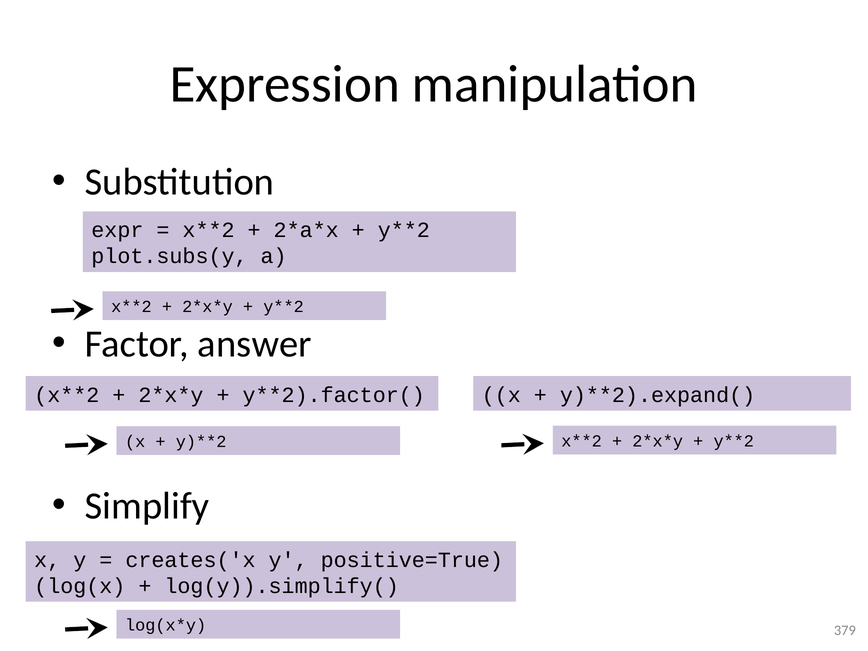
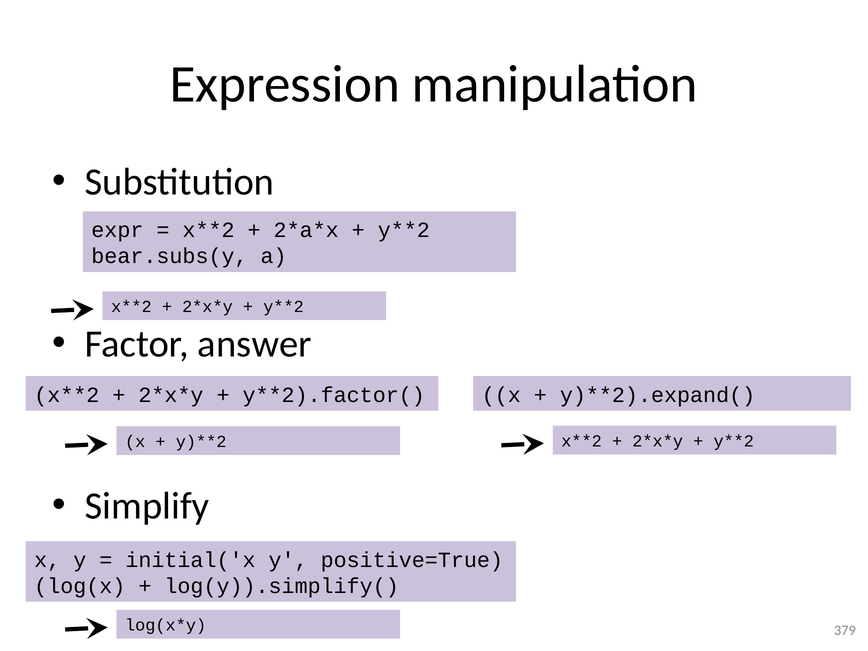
plot.subs(y: plot.subs(y -> bear.subs(y (169, 256)
creates('x: creates('x -> initial('x (190, 560)
